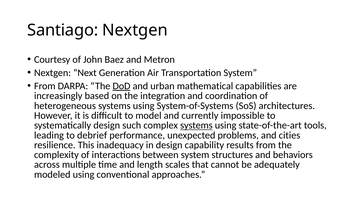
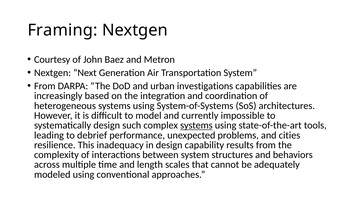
Santiago: Santiago -> Framing (63, 30)
DoD underline: present -> none (121, 86)
mathematical: mathematical -> investigations (205, 86)
